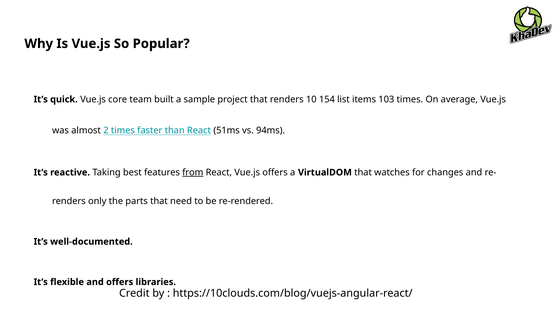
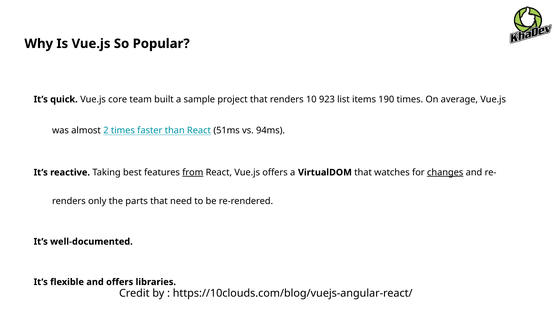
154: 154 -> 923 (327, 99)
103: 103 -> 190 (386, 99)
changes underline: none -> present (445, 172)
